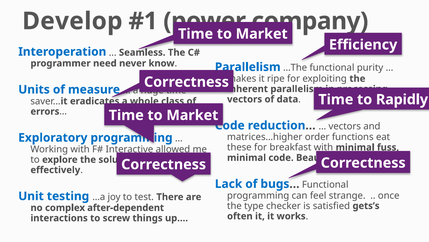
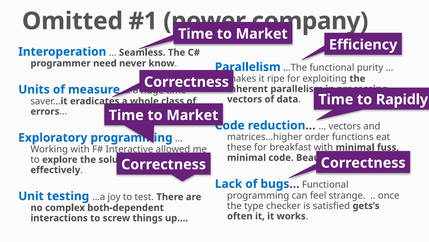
Develop: Develop -> Omitted (72, 21)
after-dependent: after-dependent -> both-dependent (126, 207)
